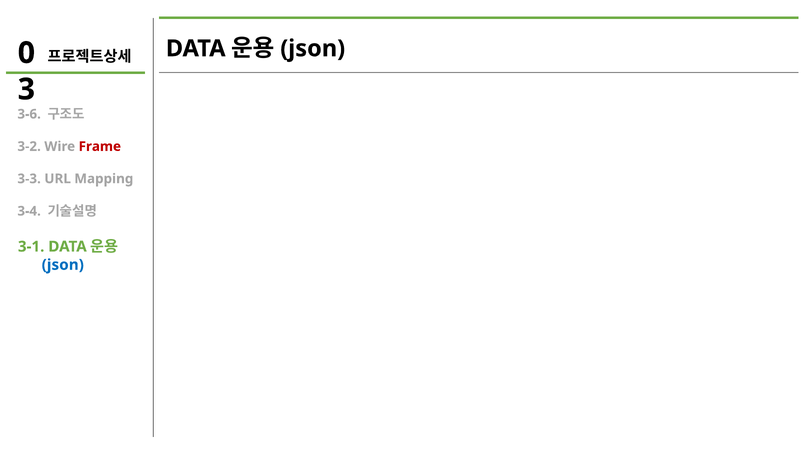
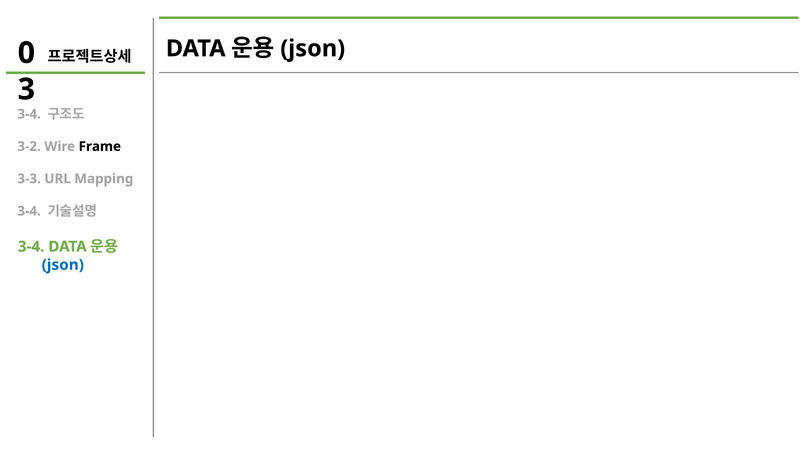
3-6: 3-6 -> 3-4 (29, 114)
Frame colour: red -> black (100, 147)
3-1: 3-1 -> 3-4 (31, 247)
